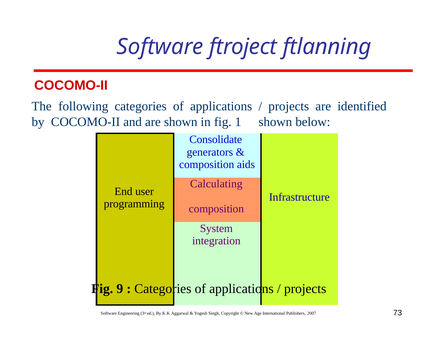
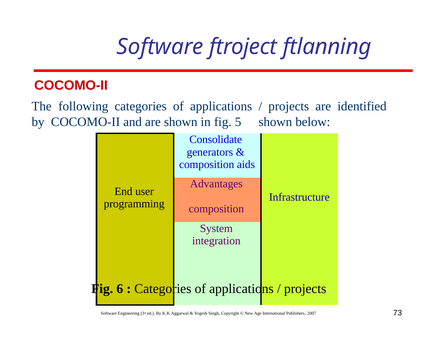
1: 1 -> 5 (238, 122)
Calculating: Calculating -> Advantages (216, 184)
9: 9 -> 6 (120, 289)
